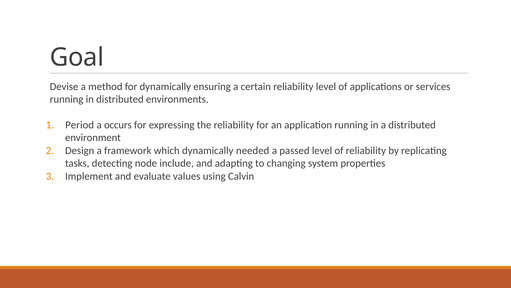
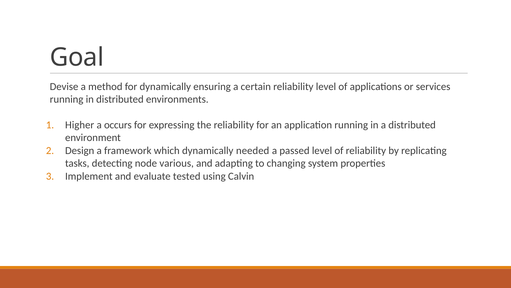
Period: Period -> Higher (80, 125)
include: include -> various (177, 163)
values: values -> tested (187, 176)
